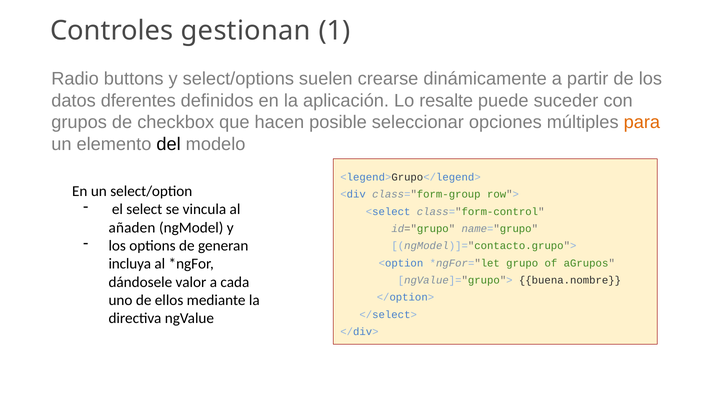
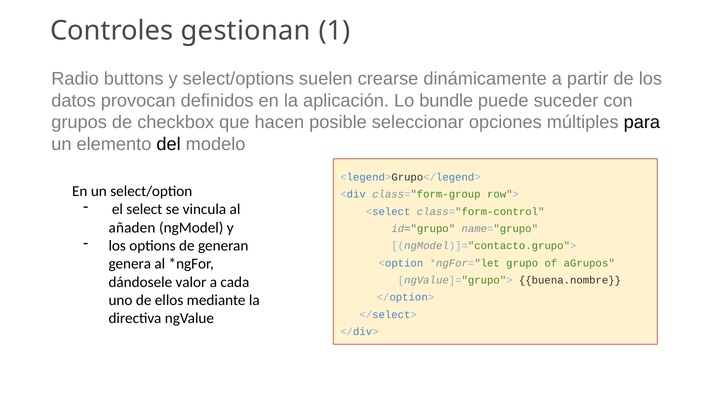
dferentes: dferentes -> provocan (138, 101)
resalte: resalte -> bundle (446, 101)
para colour: orange -> black (642, 123)
incluya: incluya -> genera (130, 264)
